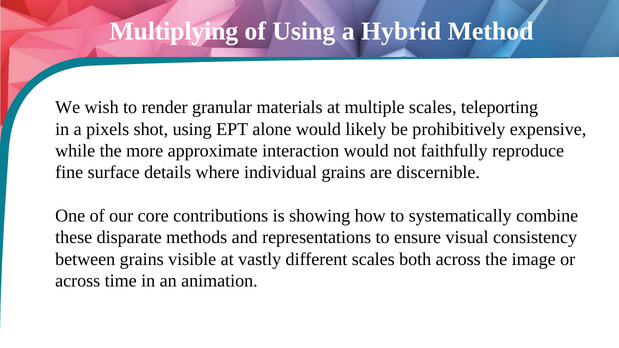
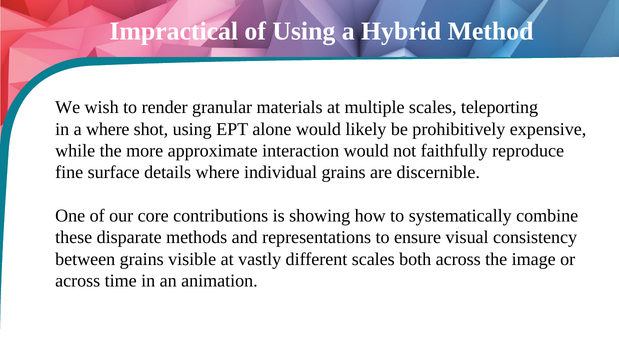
Multiplying: Multiplying -> Impractical (174, 31)
a pixels: pixels -> where (108, 129)
